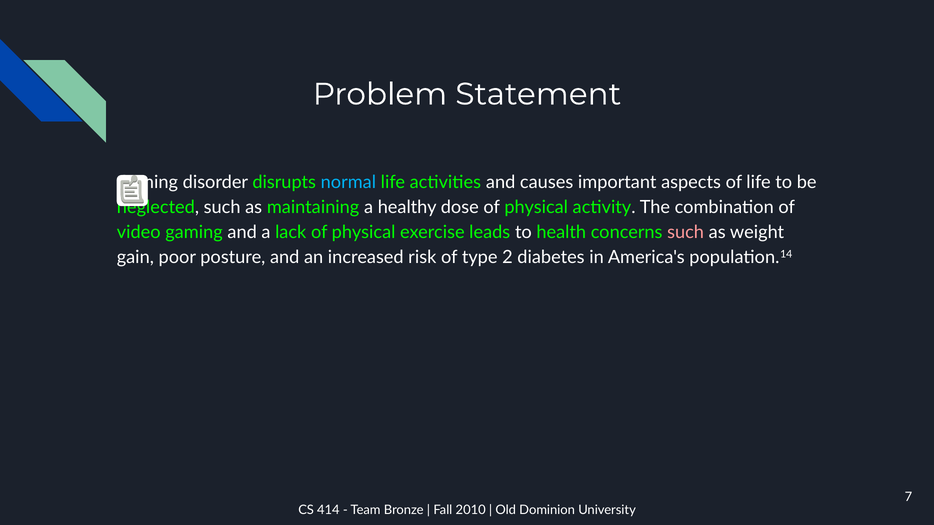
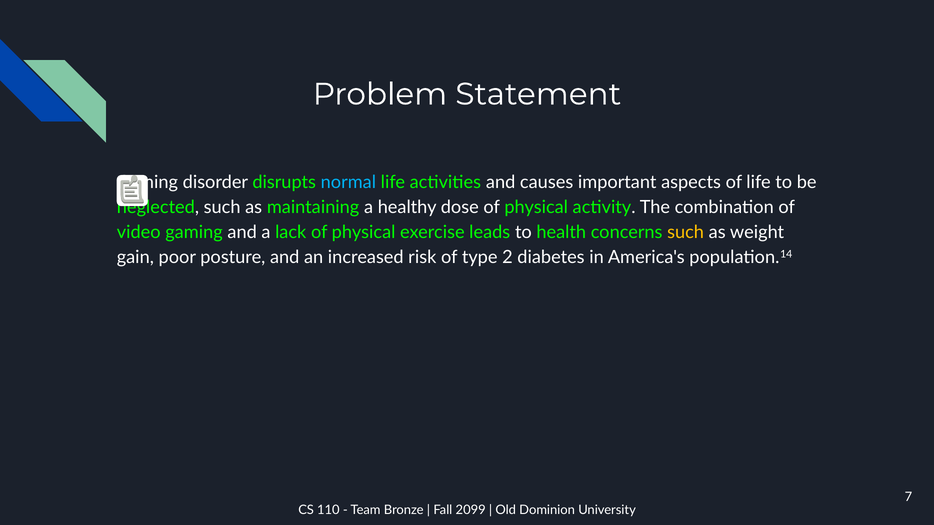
such colour: pink -> yellow (686, 232)
414: 414 -> 110 (328, 510)
2010: 2010 -> 2099 (471, 510)
